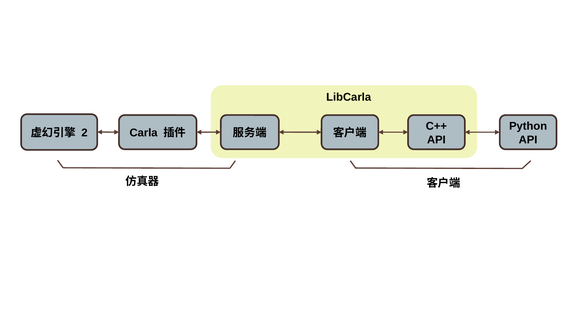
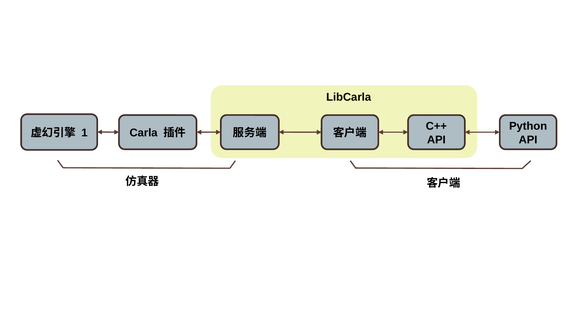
2: 2 -> 1 (85, 133)
